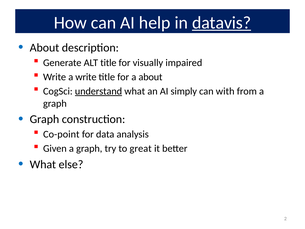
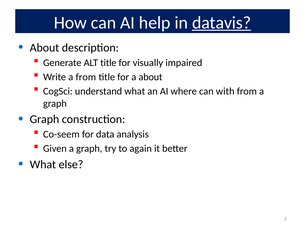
a write: write -> from (86, 77)
understand underline: present -> none (98, 91)
simply: simply -> where (184, 91)
Co-point: Co-point -> Co-seem (61, 134)
great: great -> again (141, 148)
